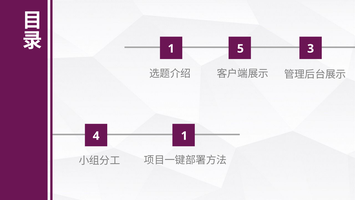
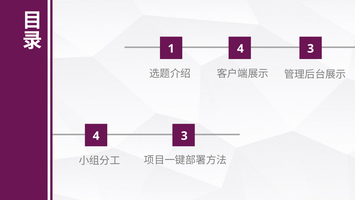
1 5: 5 -> 4 (240, 49)
1: 1 -> 3 (184, 136)
